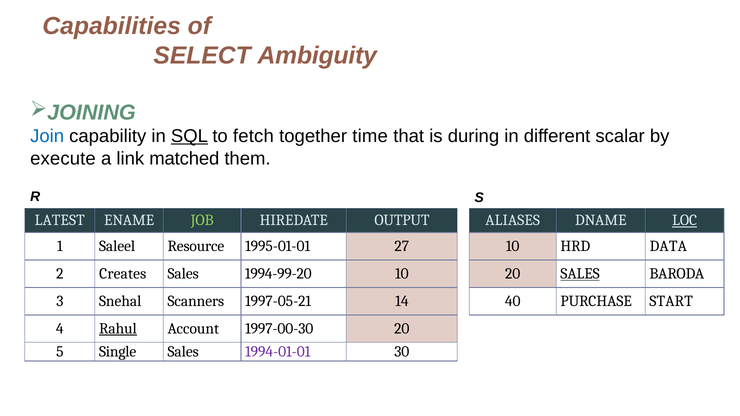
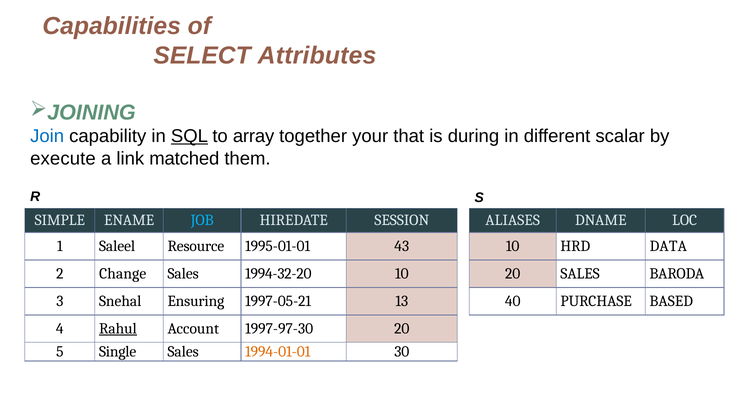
Ambiguity: Ambiguity -> Attributes (317, 55)
fetch: fetch -> array (254, 136)
time: time -> your (370, 136)
LATEST: LATEST -> SIMPLE (60, 220)
JOB colour: light green -> light blue (202, 220)
OUTPUT: OUTPUT -> SESSION (402, 220)
LOC underline: present -> none (685, 220)
27: 27 -> 43 (402, 246)
Creates: Creates -> Change (123, 274)
1994-99-20: 1994-99-20 -> 1994-32-20 (278, 274)
SALES underline: present -> none (580, 274)
Scanners: Scanners -> Ensuring (196, 301)
14: 14 -> 13 (402, 301)
START: START -> BASED (671, 301)
1997-00-30: 1997-00-30 -> 1997-97-30 (279, 329)
1994-01-01 colour: purple -> orange (278, 352)
